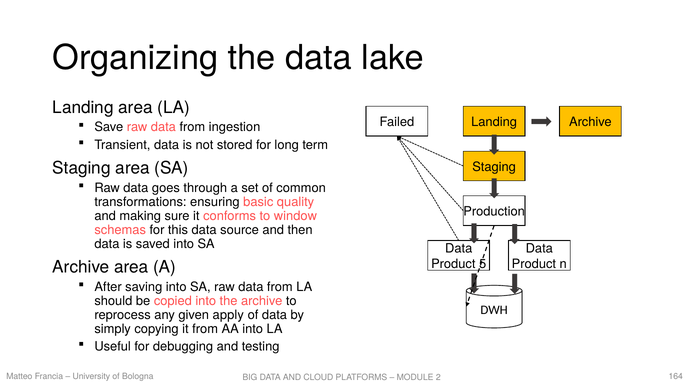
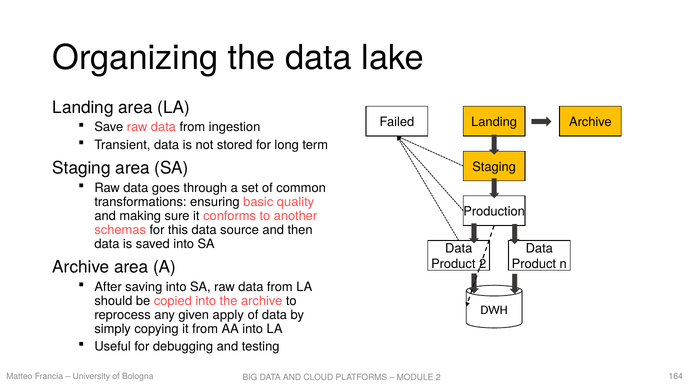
window: window -> another (295, 216)
Product 5: 5 -> 2 (483, 264)
